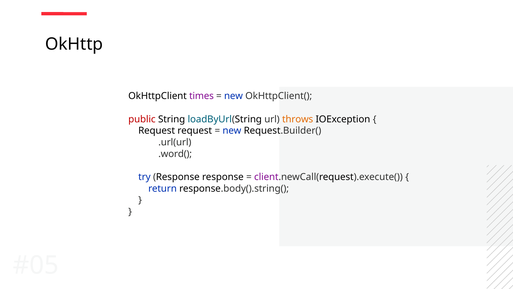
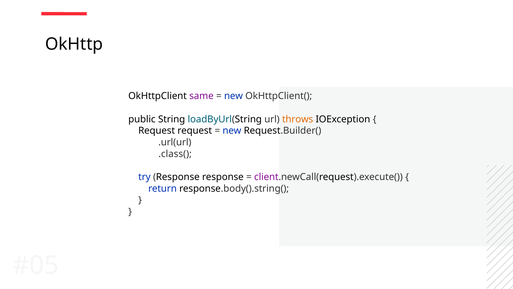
times: times -> same (201, 96)
public colour: red -> black (142, 119)
.word(: .word( -> .class( (175, 154)
